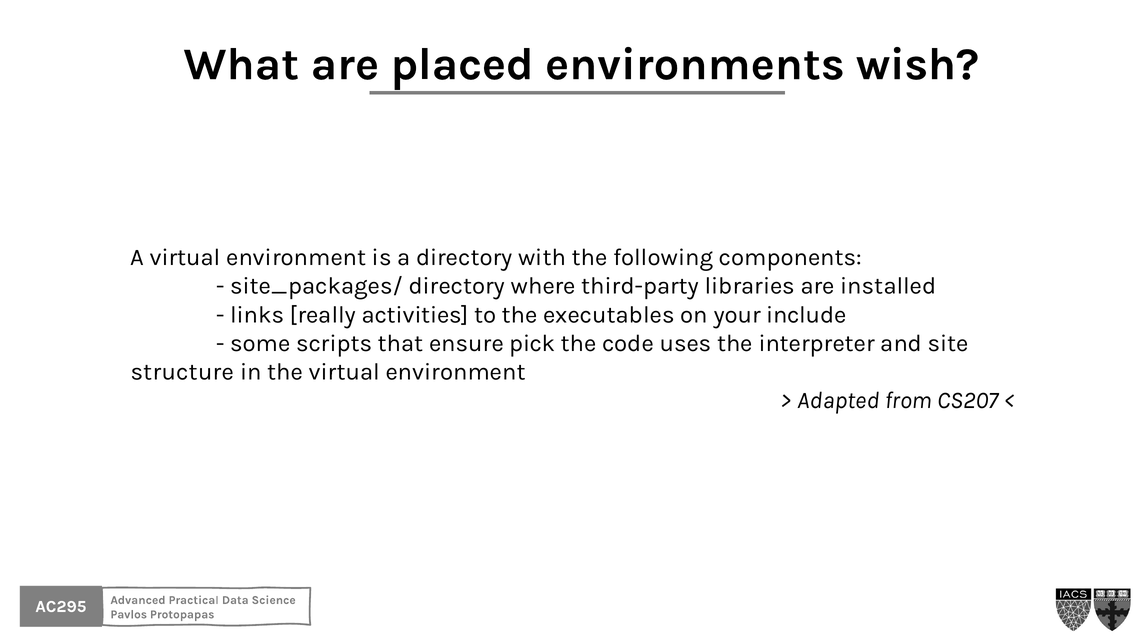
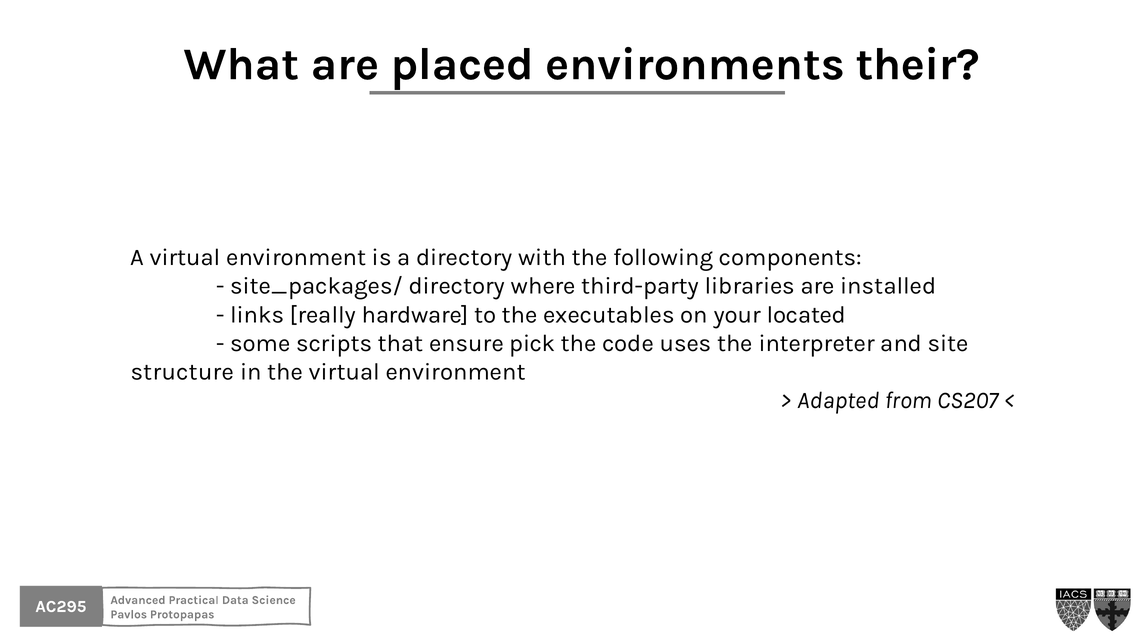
wish: wish -> their (917, 64)
activities: activities -> hardware (415, 315)
include: include -> located (806, 315)
